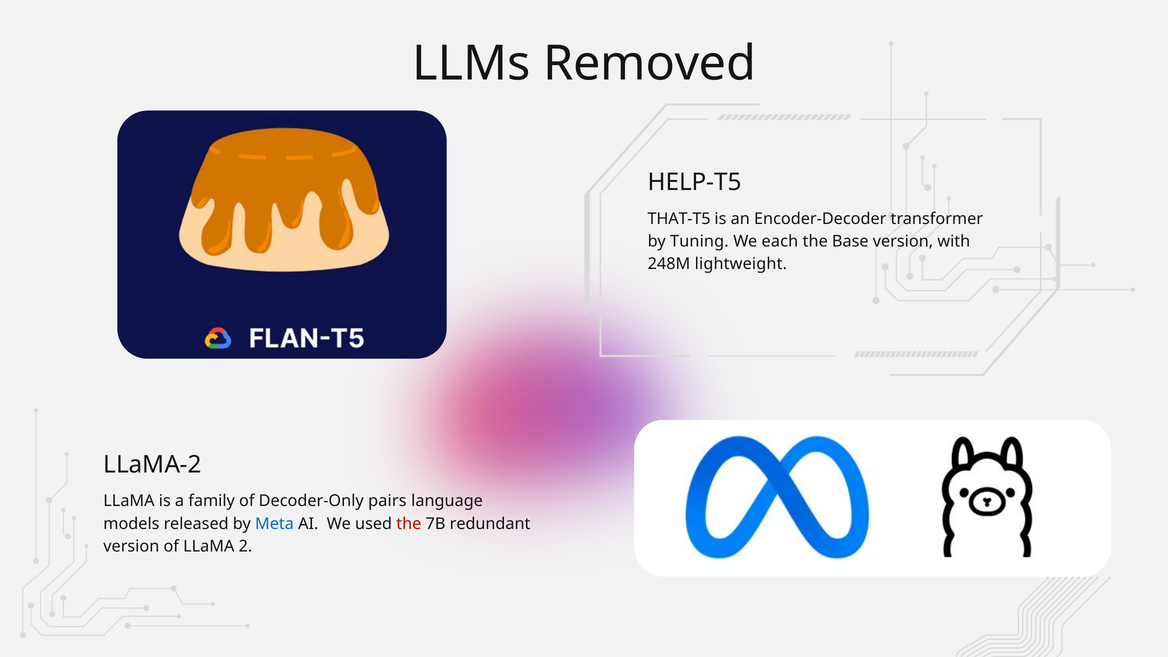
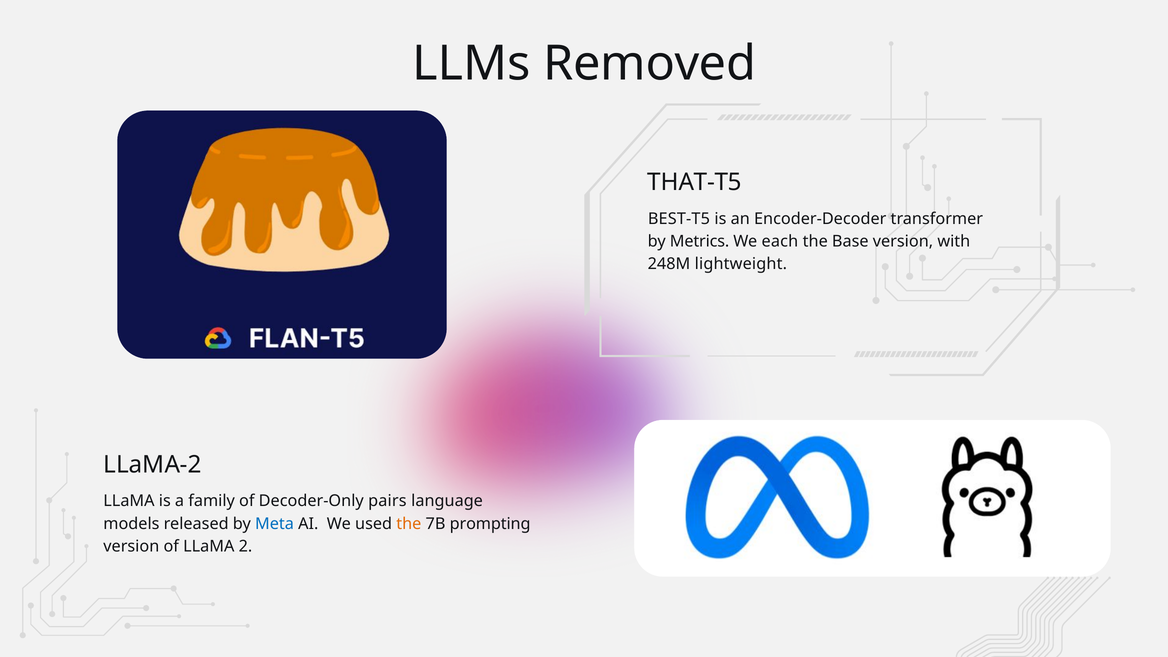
HELP-T5: HELP-T5 -> THAT-T5 (695, 182)
THAT-T5: THAT-T5 -> BEST-T5 (679, 219)
Tuning: Tuning -> Metrics (700, 241)
the colour: red -> orange (409, 524)
redundant: redundant -> prompting (490, 524)
